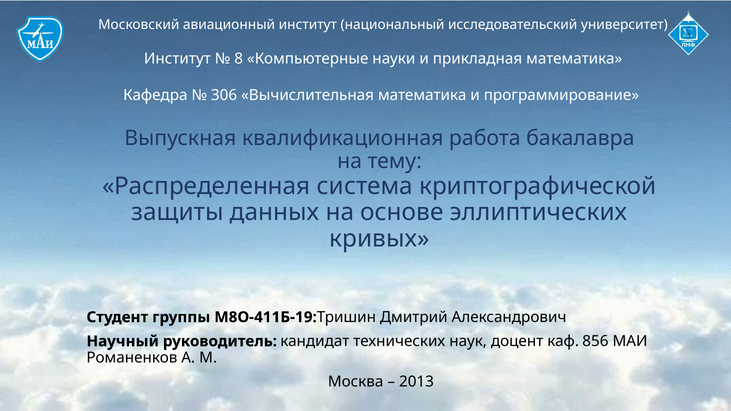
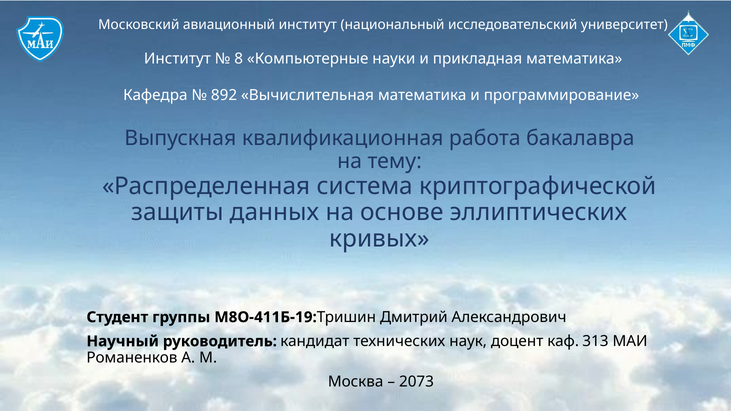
306: 306 -> 892 (224, 95)
856: 856 -> 313 (595, 341)
2013: 2013 -> 2073 (416, 382)
